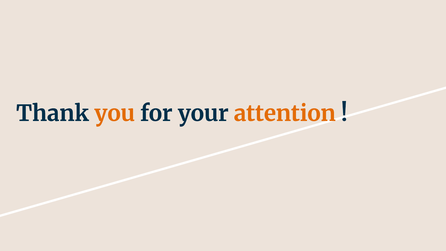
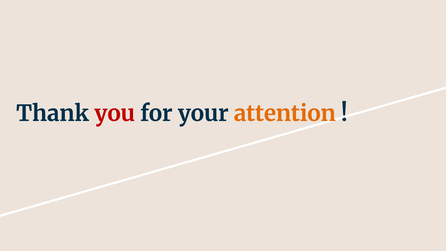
you colour: orange -> red (115, 114)
